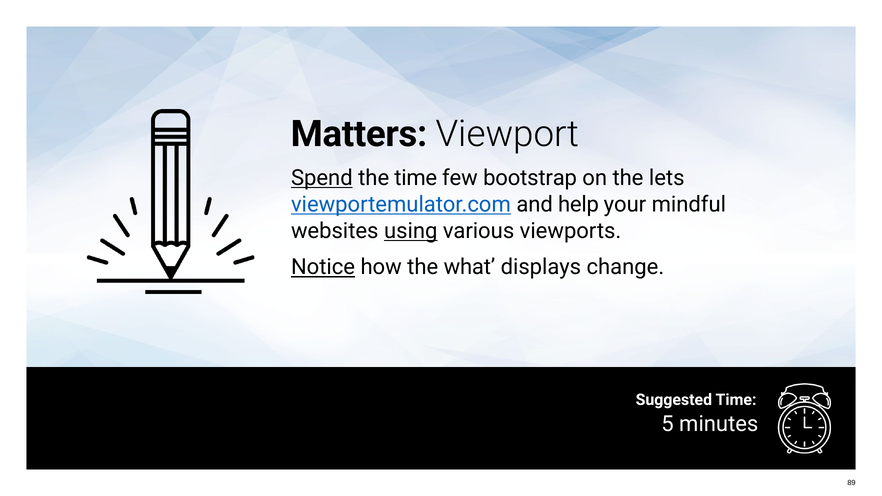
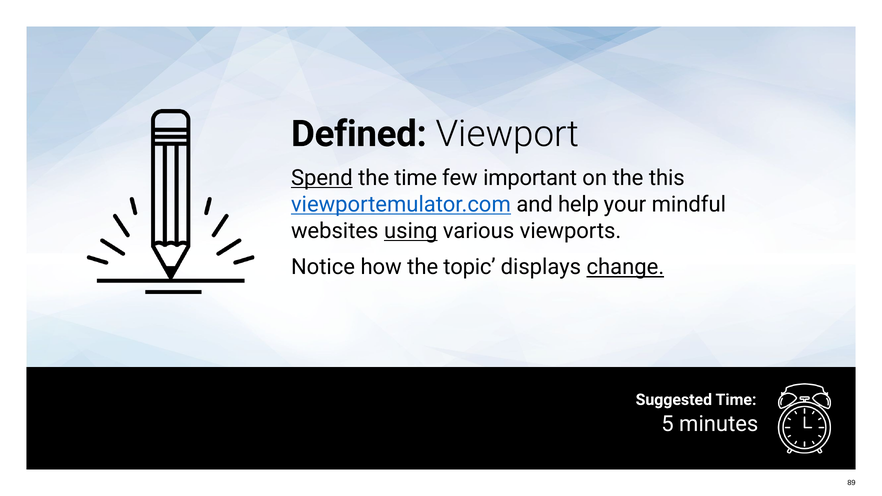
Matters: Matters -> Defined (359, 134)
bootstrap: bootstrap -> important (530, 178)
lets: lets -> this (667, 178)
Notice underline: present -> none (323, 267)
what: what -> topic (469, 267)
change underline: none -> present (625, 267)
